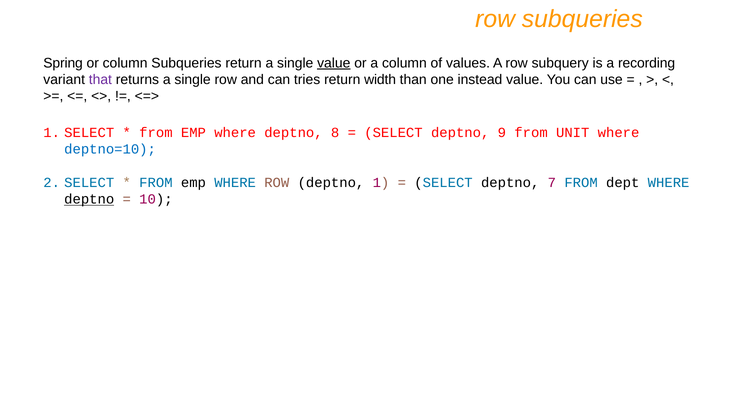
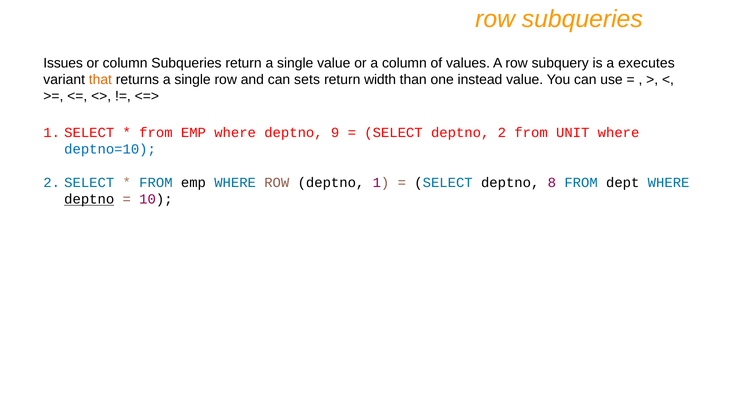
Spring: Spring -> Issues (63, 63)
value underline: present -> none (334, 63)
recording: recording -> executes (647, 63)
that colour: purple -> orange (100, 80)
tries: tries -> sets (307, 80)
8: 8 -> 9 (335, 132)
deptno 9: 9 -> 2 (502, 132)
7: 7 -> 8 (552, 182)
